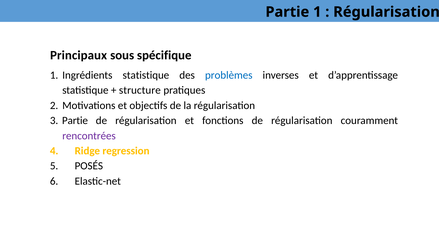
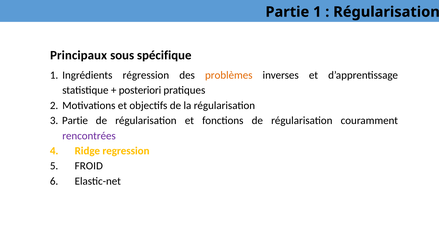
Ingrédients statistique: statistique -> régression (146, 75)
problèmes colour: blue -> orange (229, 75)
structure: structure -> posteriori (140, 90)
POSÉS: POSÉS -> FROID (89, 166)
